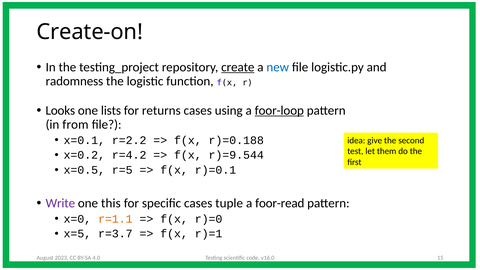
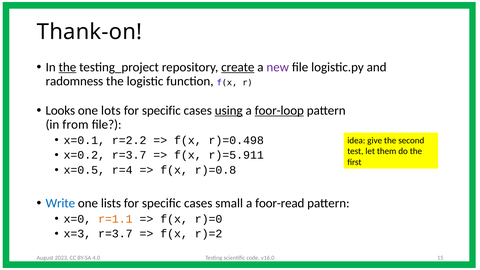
Create-on: Create-on -> Thank-on (90, 32)
the underline: none -> present (67, 67)
new colour: blue -> purple (278, 67)
lists: lists -> lots (111, 110)
returns: returns -> specific (161, 110)
using underline: none -> present (229, 110)
r)=0.188: r)=0.188 -> r)=0.498 (236, 140)
x=0.2 r=4.2: r=4.2 -> r=3.7 (129, 155)
r)=9.544: r)=9.544 -> r)=5.911 (236, 155)
r=5: r=5 -> r=4 (122, 170)
r)=0.1: r)=0.1 -> r)=0.8 (215, 170)
Write colour: purple -> blue (60, 203)
this: this -> lists (111, 203)
tuple: tuple -> small (229, 203)
x=5: x=5 -> x=3 (77, 234)
r)=1: r)=1 -> r)=2 (209, 234)
